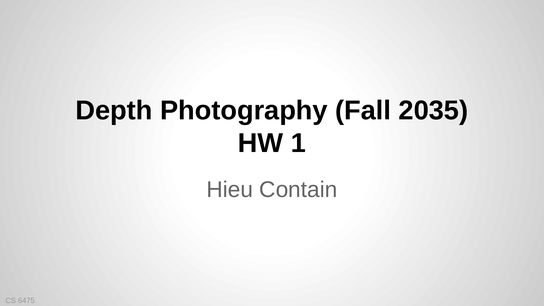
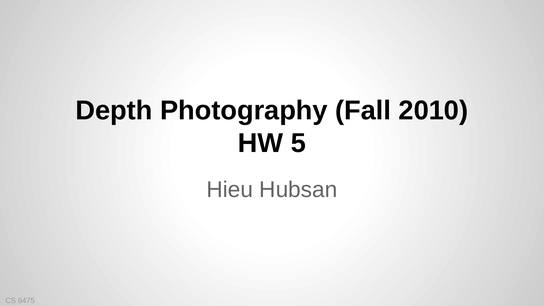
2035: 2035 -> 2010 (433, 111)
1: 1 -> 5 (298, 143)
Contain: Contain -> Hubsan (298, 190)
